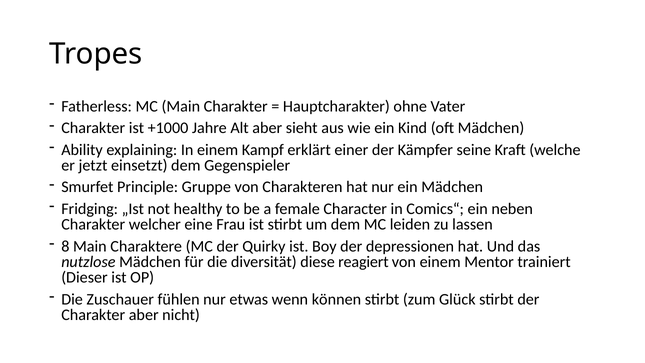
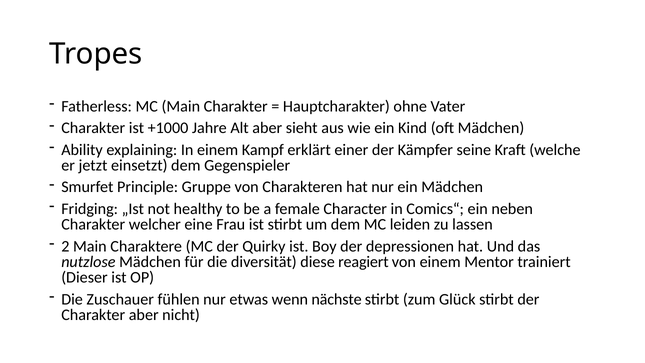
8: 8 -> 2 (65, 246)
können: können -> nächste (337, 299)
